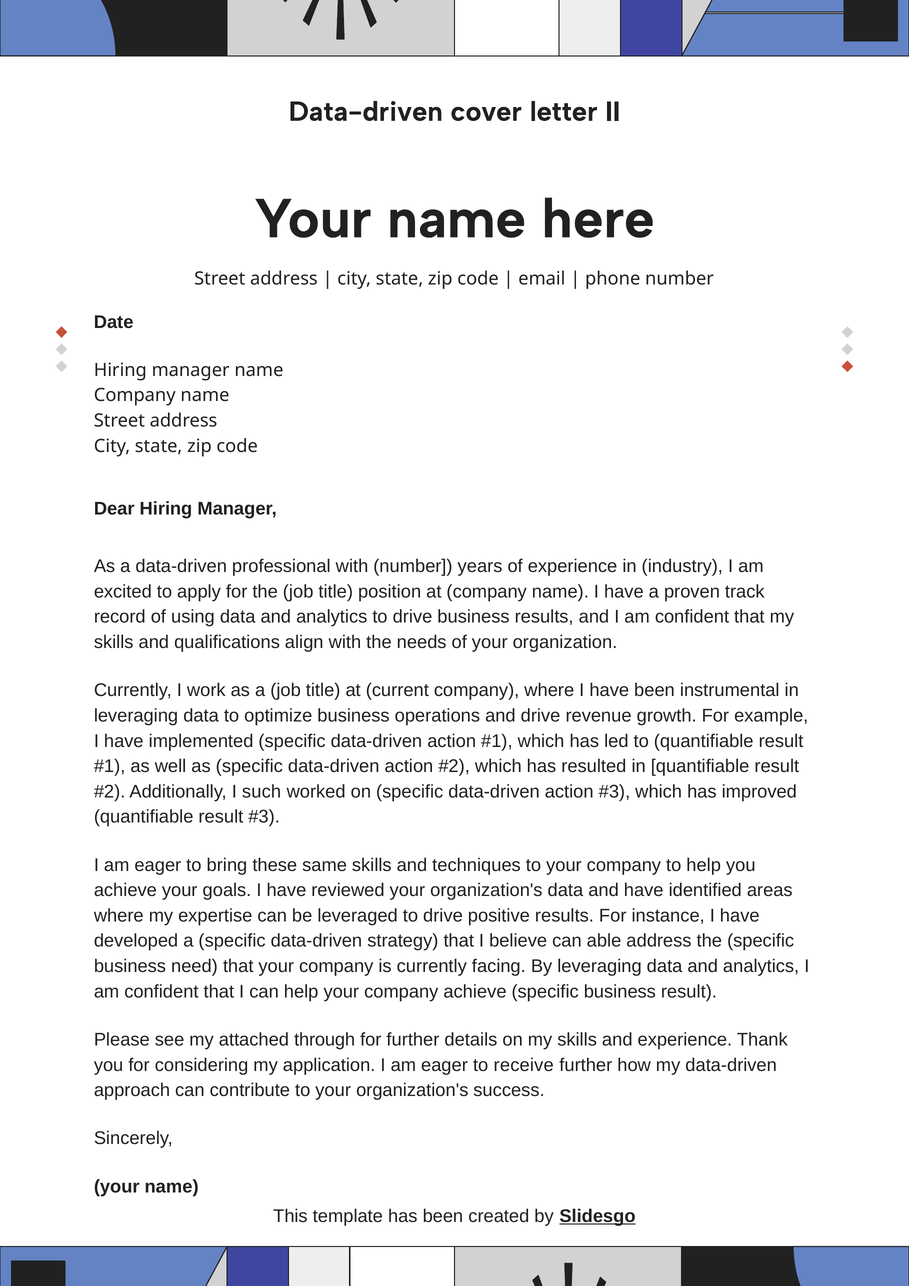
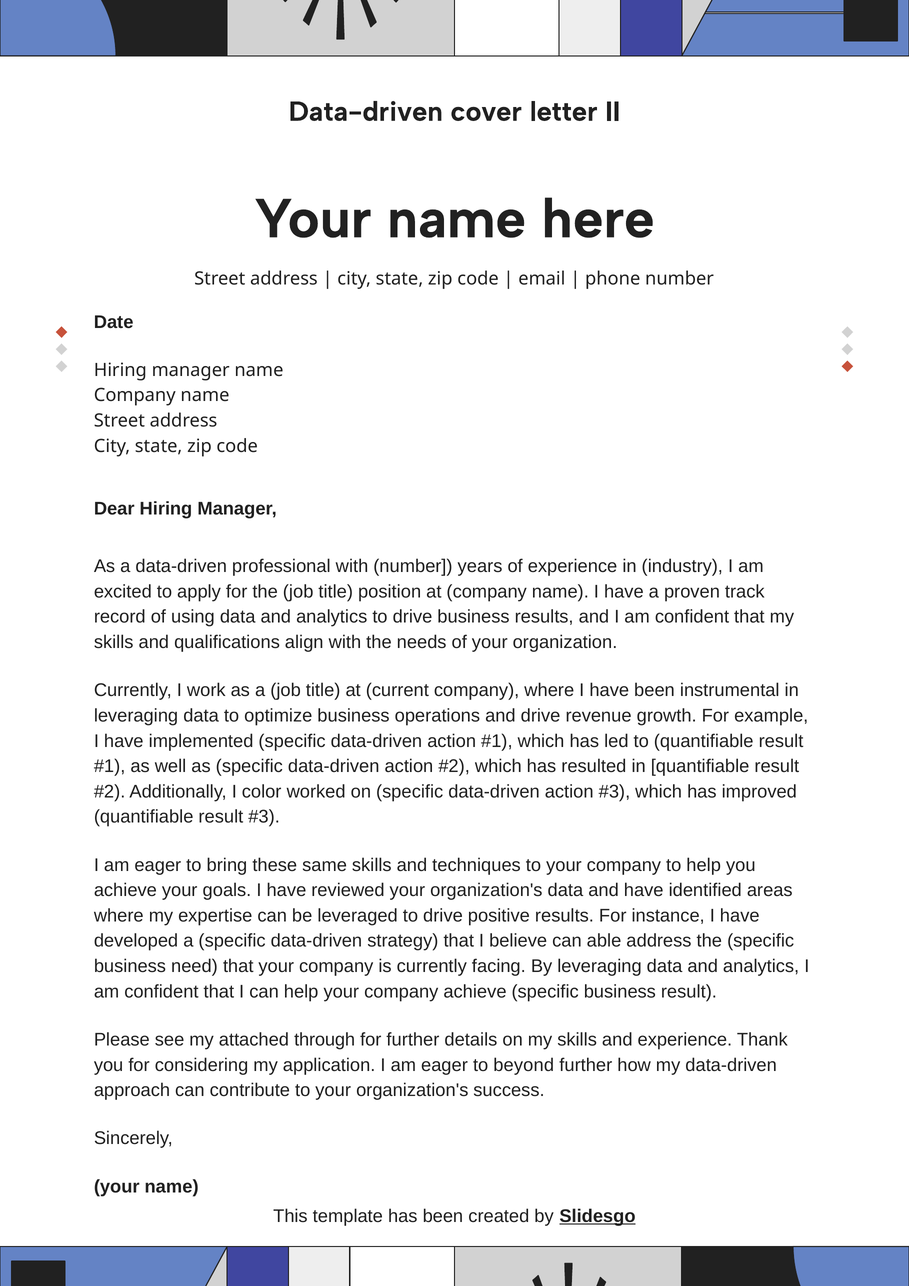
such: such -> color (262, 791)
receive: receive -> beyond (524, 1065)
